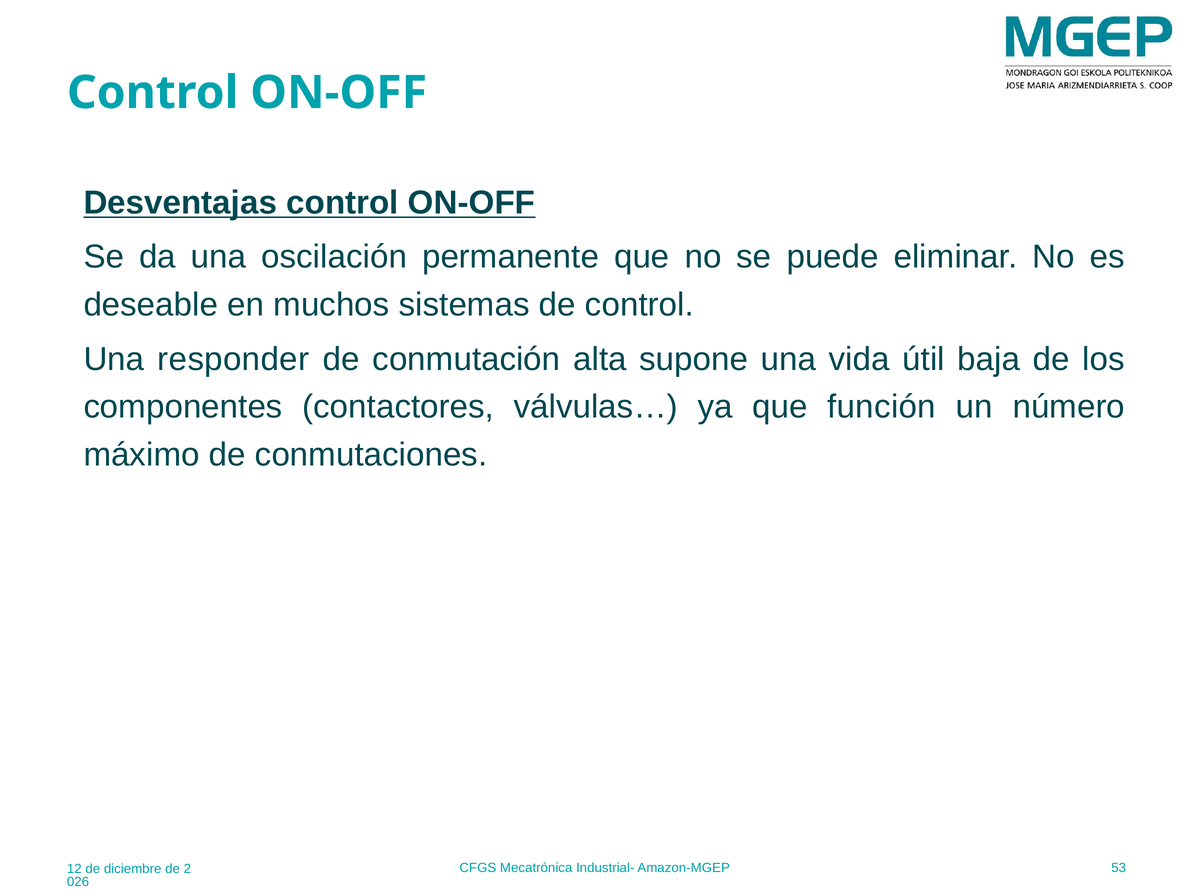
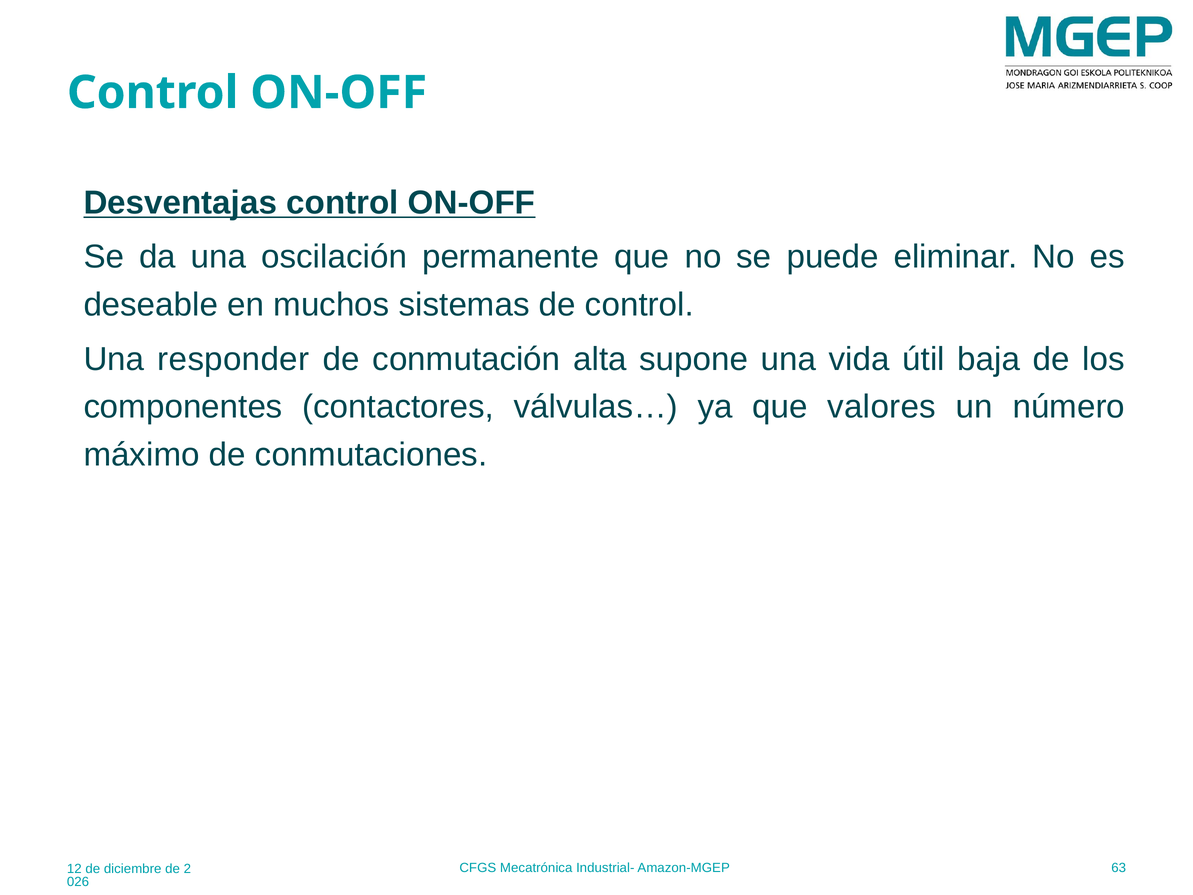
función: función -> valores (882, 407)
53: 53 -> 63 (1119, 868)
